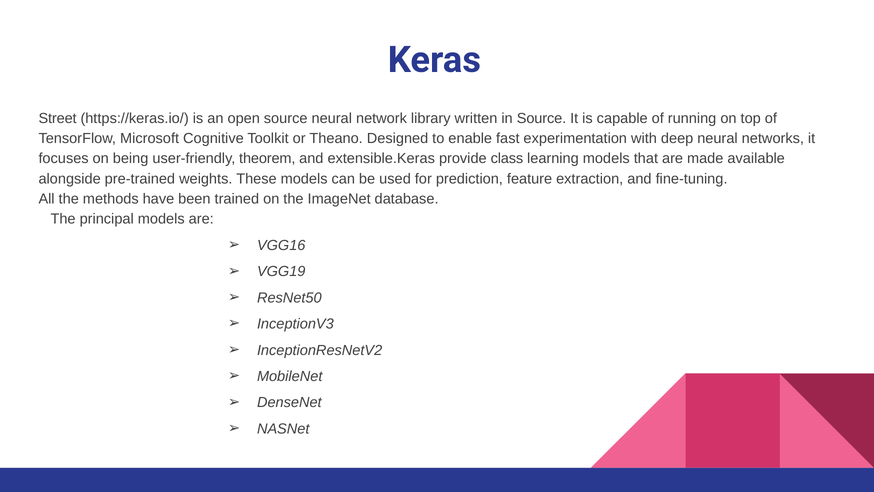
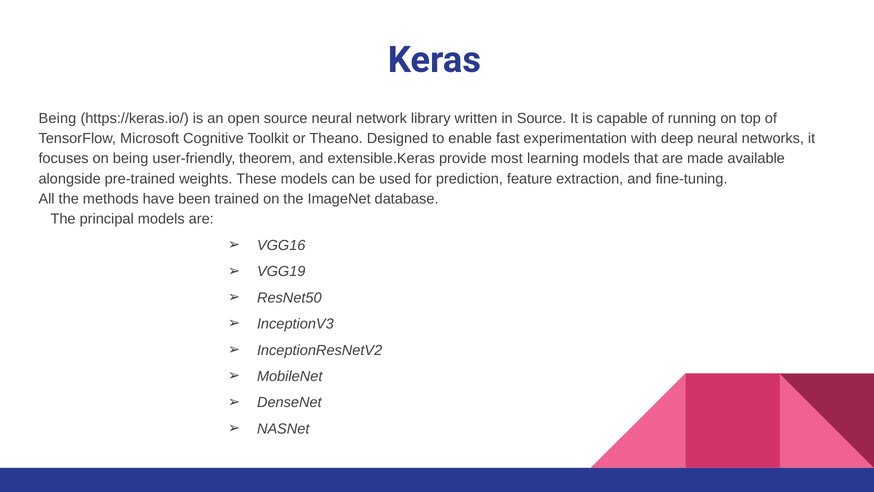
Street: Street -> Being (57, 118)
class: class -> most (507, 159)
